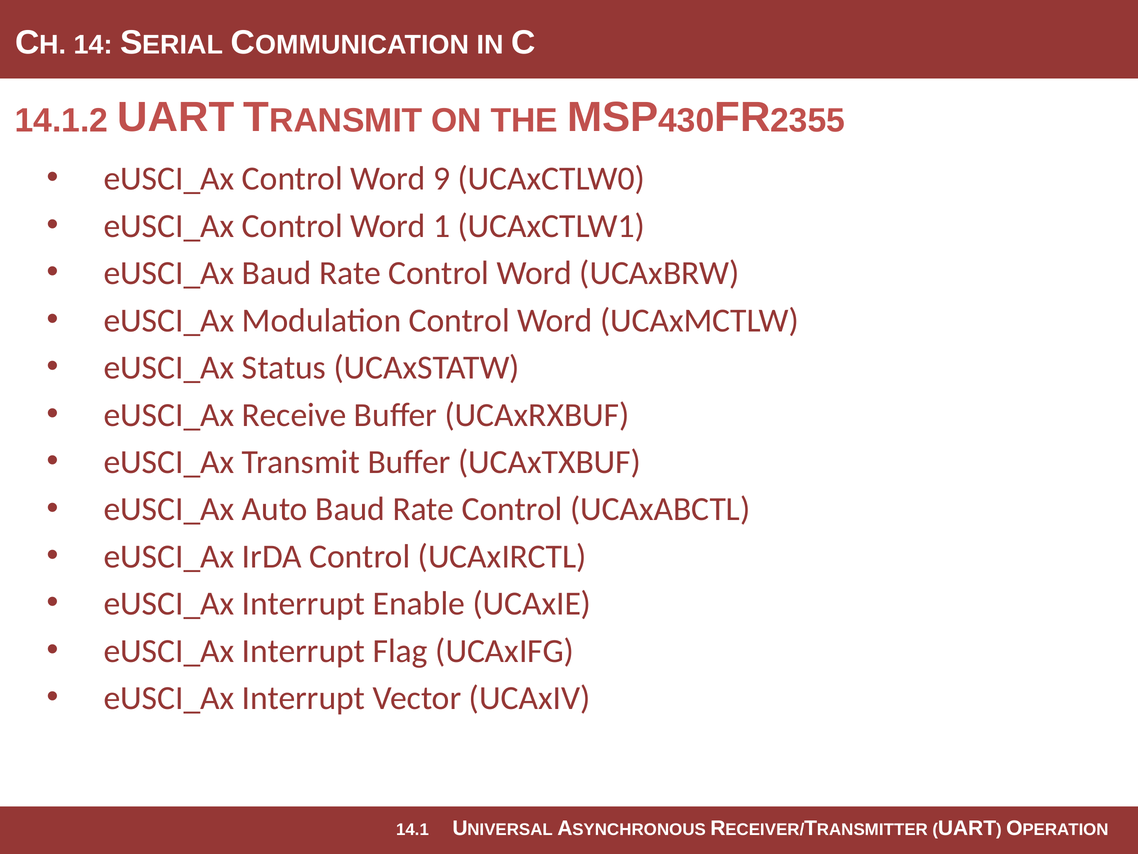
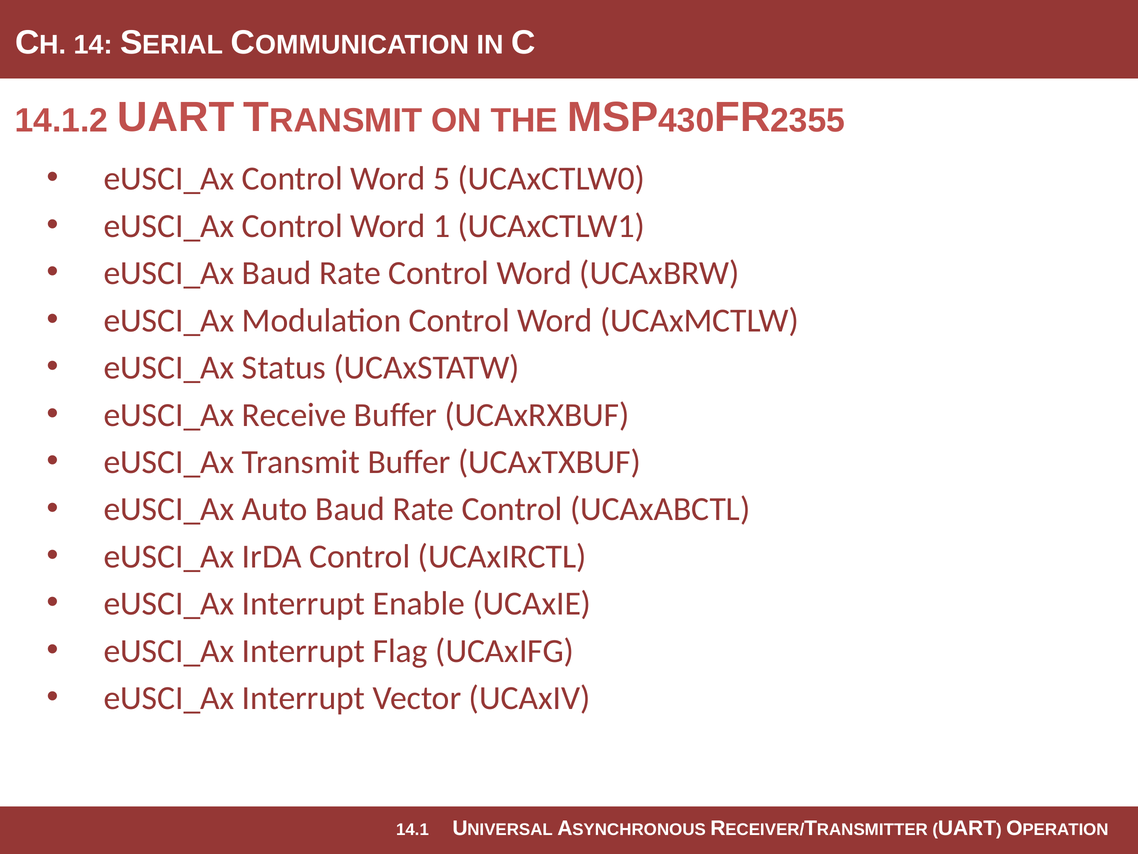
9: 9 -> 5 (442, 179)
